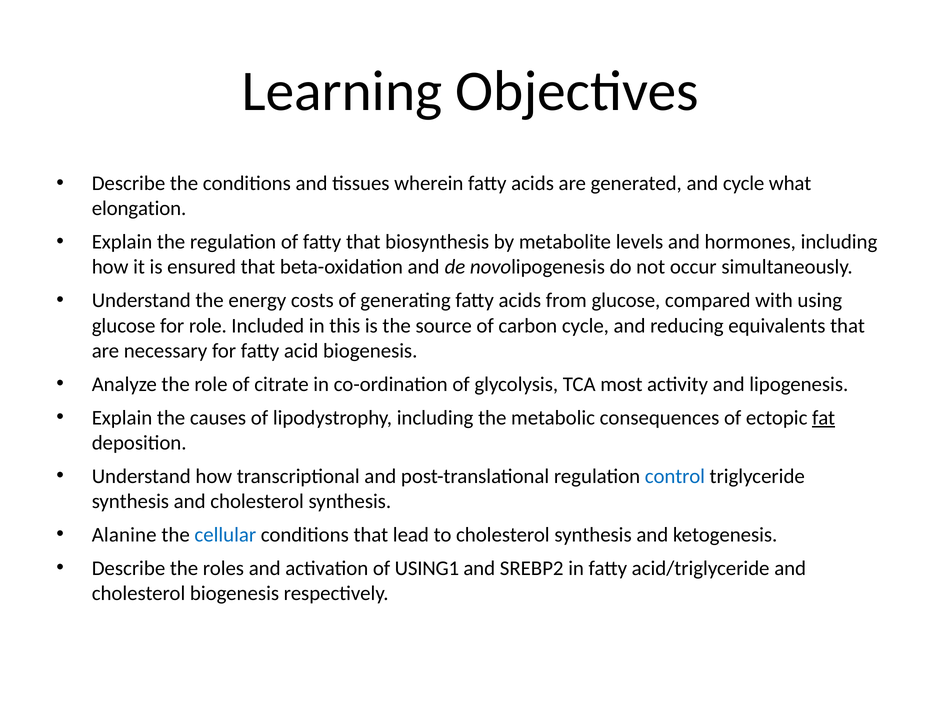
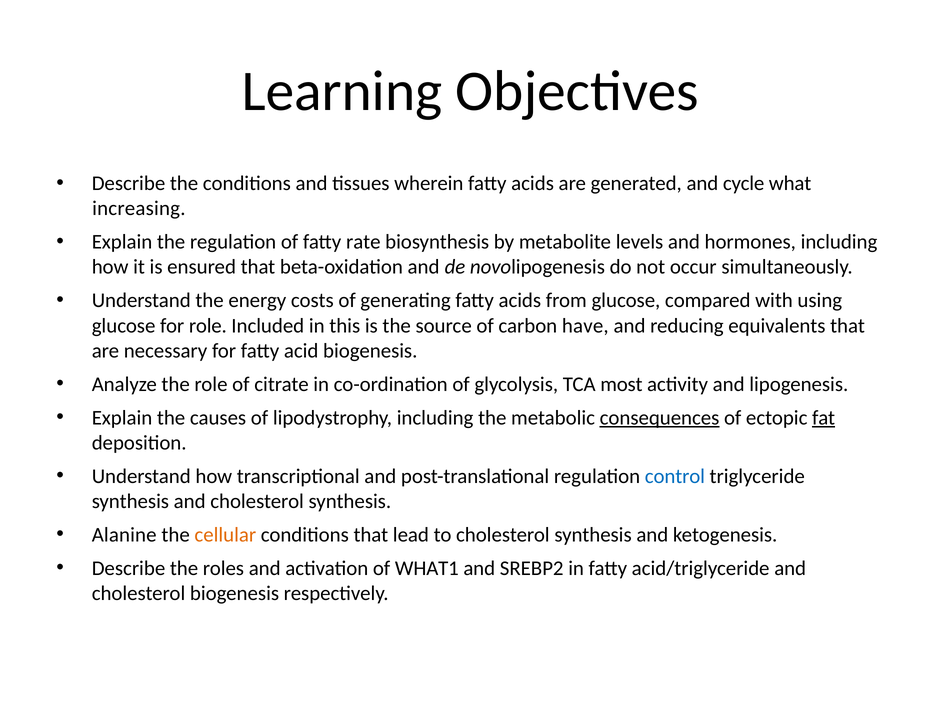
elongation: elongation -> increasing (139, 208)
fatty that: that -> rate (363, 242)
carbon cycle: cycle -> have (585, 326)
consequences underline: none -> present (660, 418)
cellular colour: blue -> orange (225, 535)
USING1: USING1 -> WHAT1 (427, 568)
